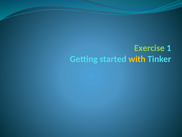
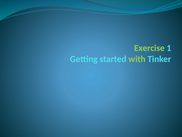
with colour: yellow -> light green (137, 59)
